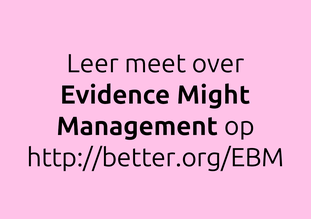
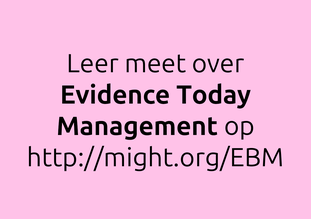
Might: Might -> Today (214, 95)
http://better.org/EBM: http://better.org/EBM -> http://might.org/EBM (155, 158)
